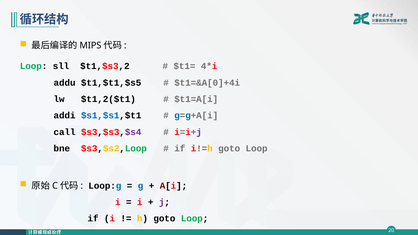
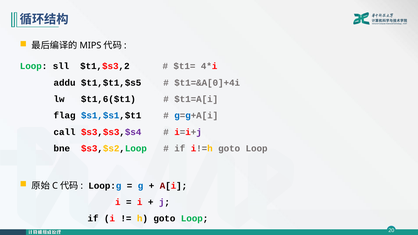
$t1,2($t1: $t1,2($t1 -> $t1,6($t1 (108, 99)
addi: addi -> flag (65, 116)
